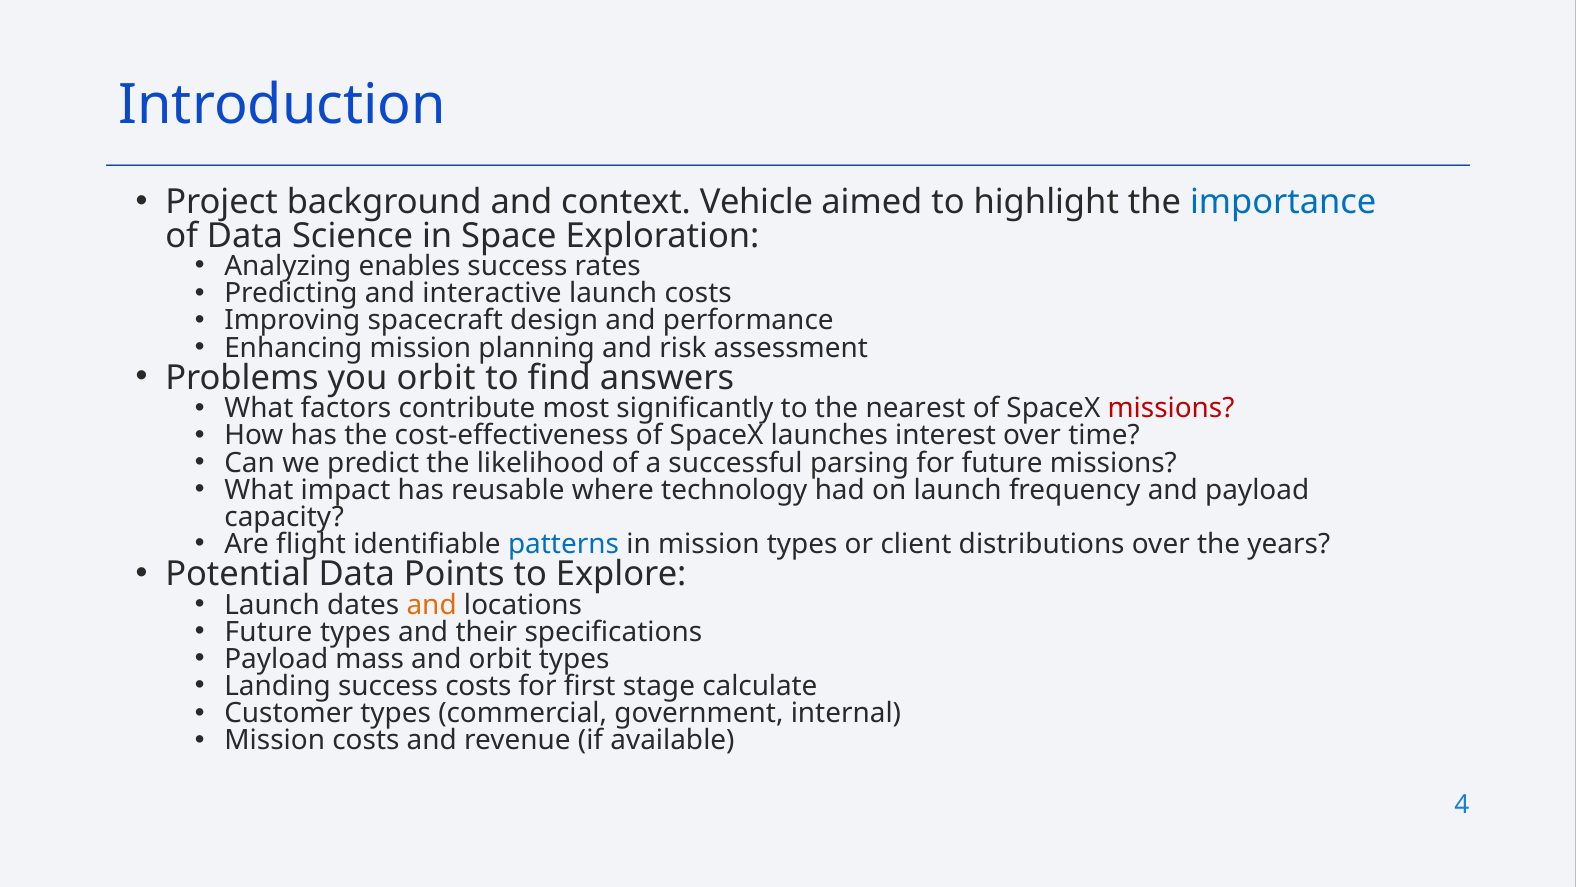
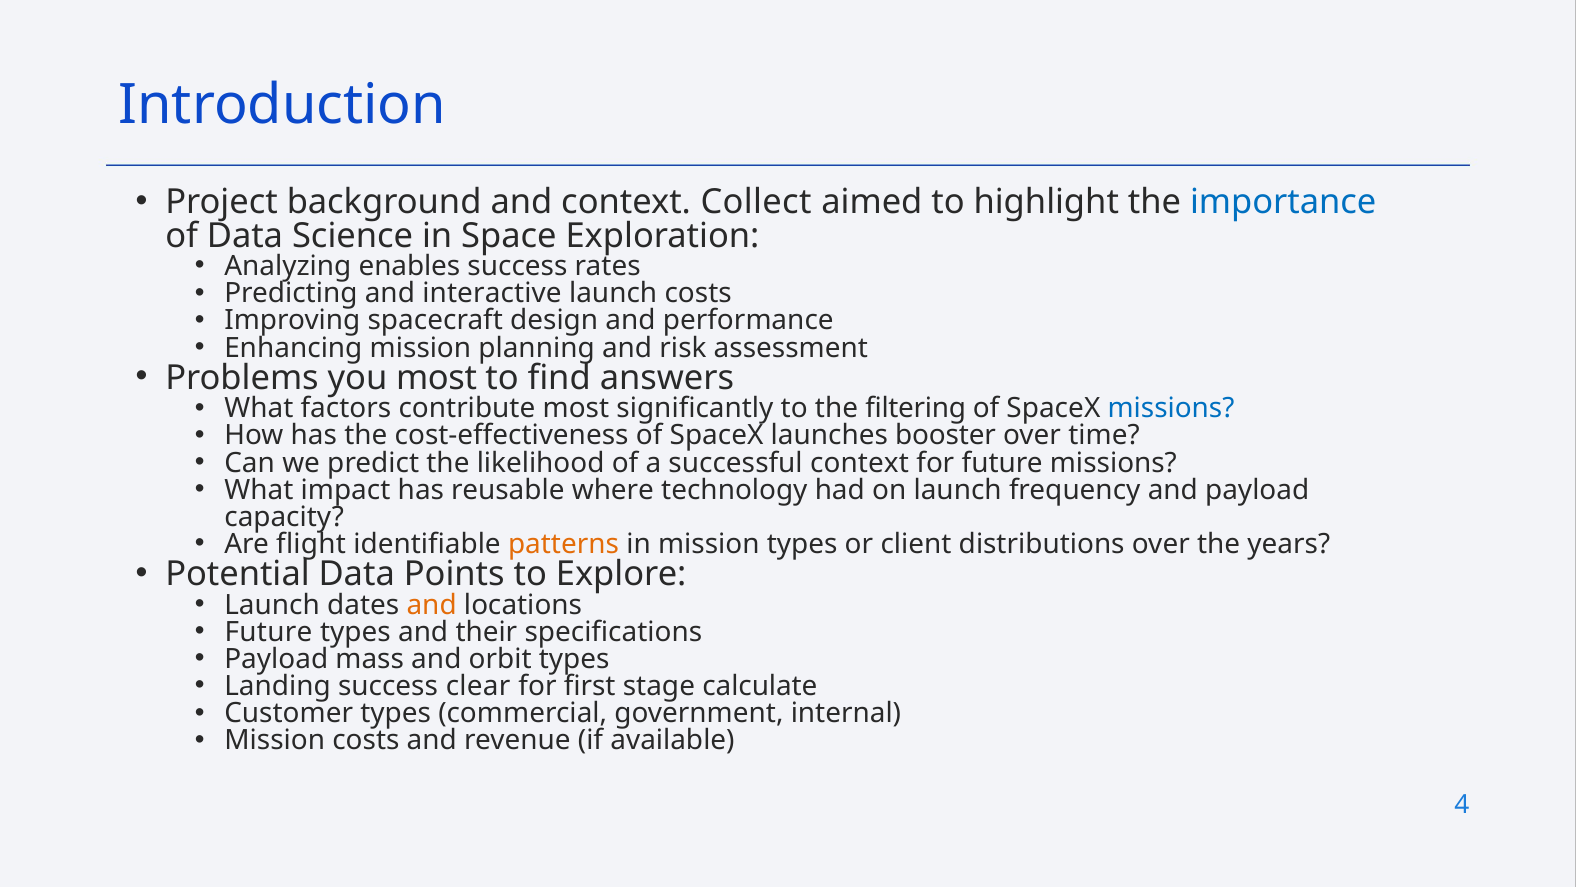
Vehicle: Vehicle -> Collect (756, 202)
you orbit: orbit -> most (437, 378)
nearest: nearest -> filtering (916, 408)
missions colour: red -> blue (1171, 408)
interest: interest -> booster (946, 435)
successful parsing: parsing -> context (859, 463)
patterns colour: blue -> orange (564, 544)
success costs: costs -> clear (478, 686)
